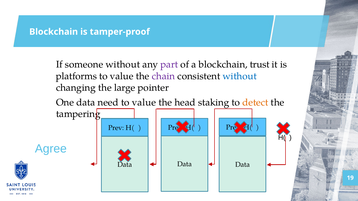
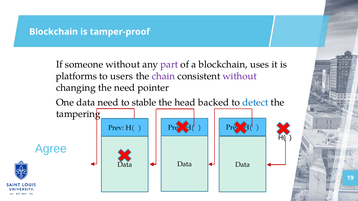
trust: trust -> uses (260, 65)
value: value -> users (122, 76)
without colour: blue -> purple (240, 76)
the large: large -> need (125, 88)
need to value: value -> stable (144, 103)
staking: staking -> backed (214, 103)
detect colour: orange -> blue (255, 103)
